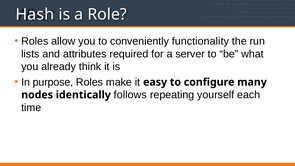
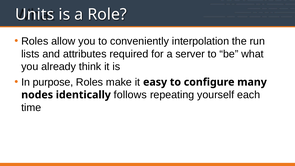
Hash: Hash -> Units (35, 14)
functionality: functionality -> interpolation (201, 41)
